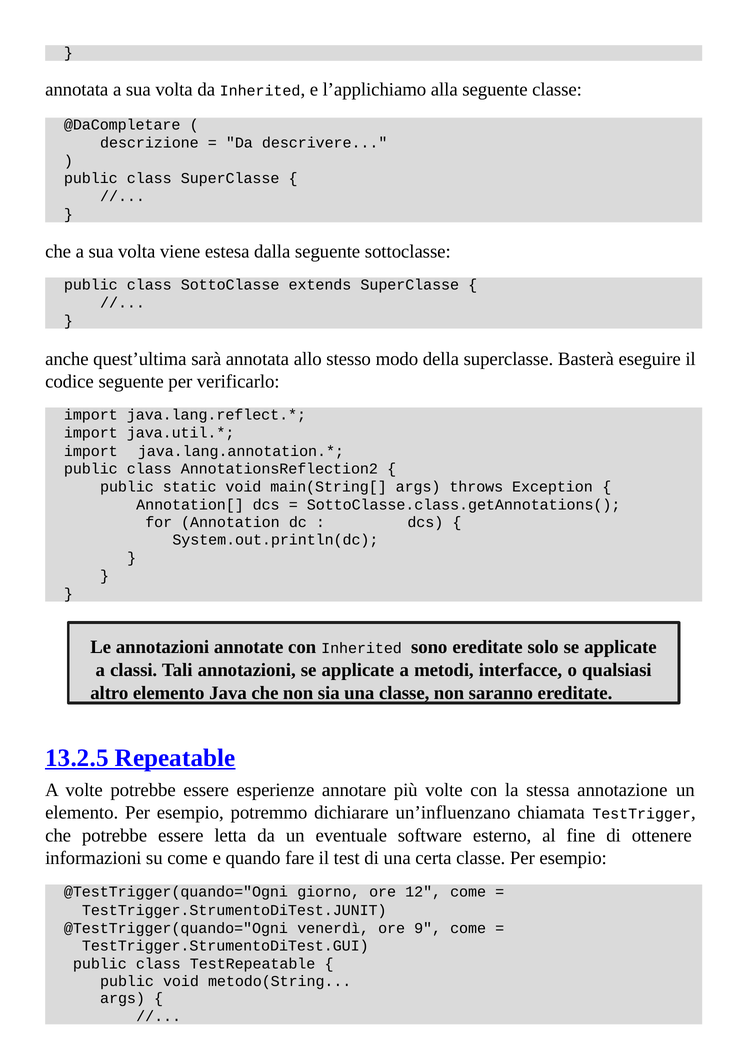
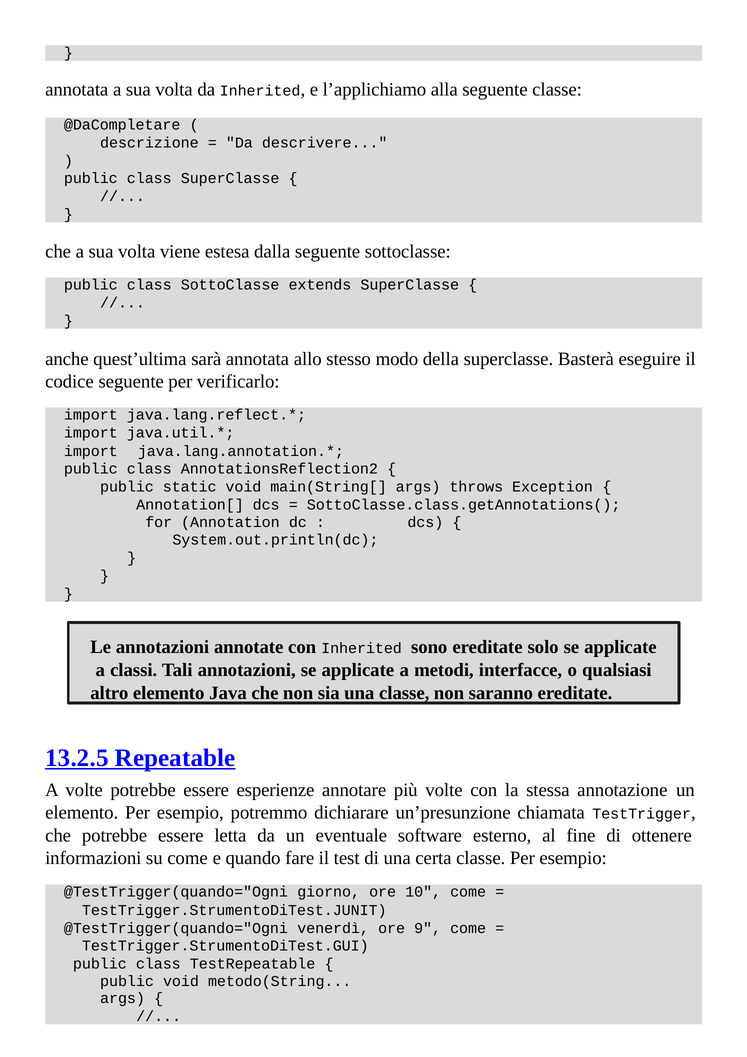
un’influenzano: un’influenzano -> un’presunzione (453, 813)
12: 12 -> 10 (423, 892)
